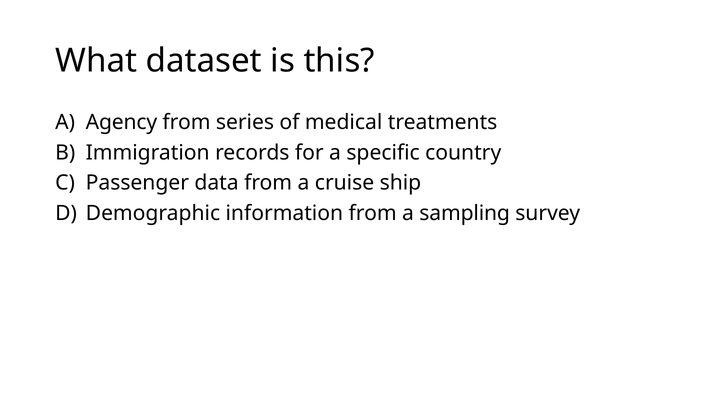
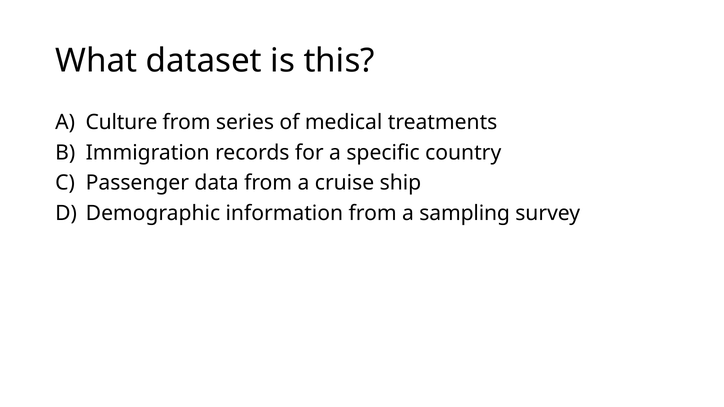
Agency: Agency -> Culture (121, 122)
